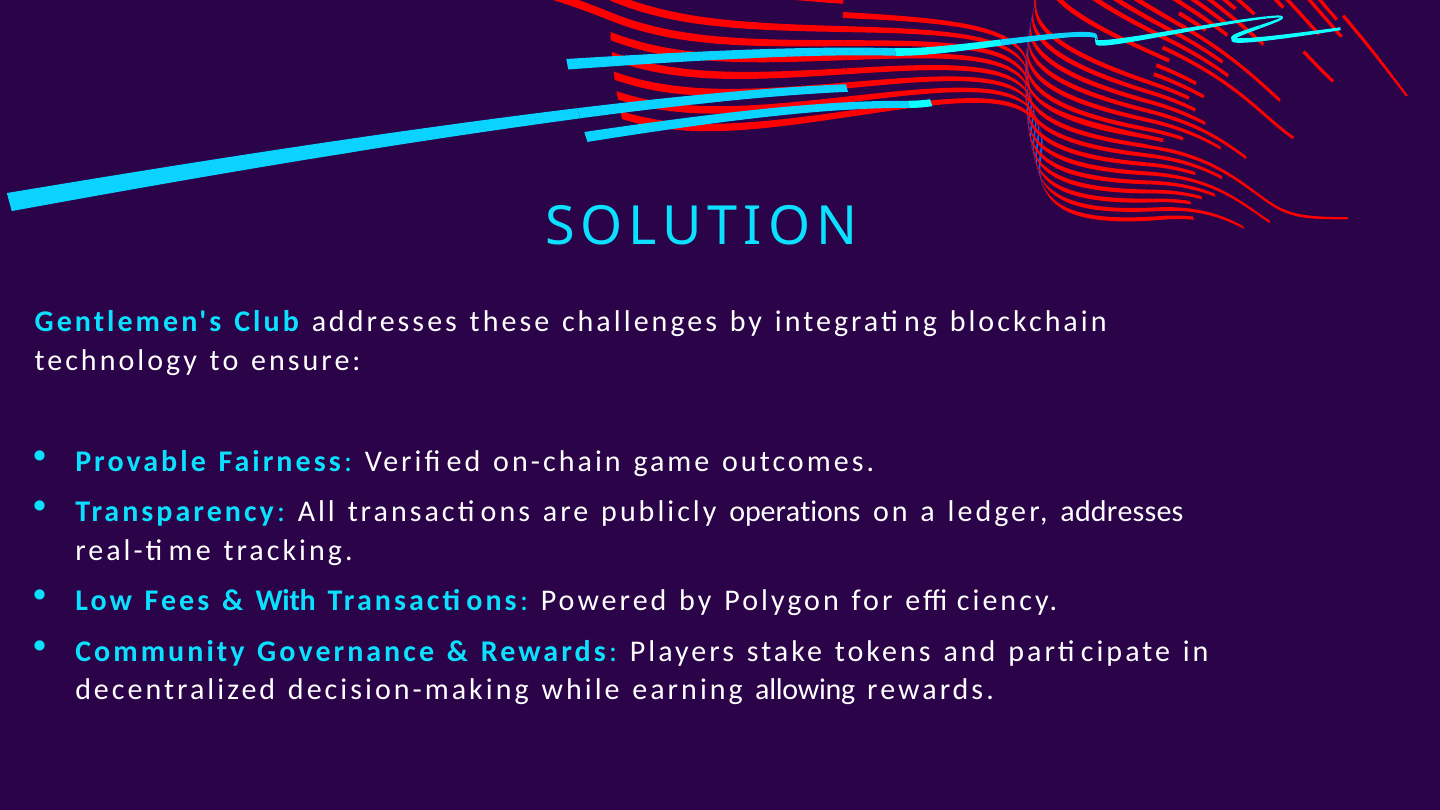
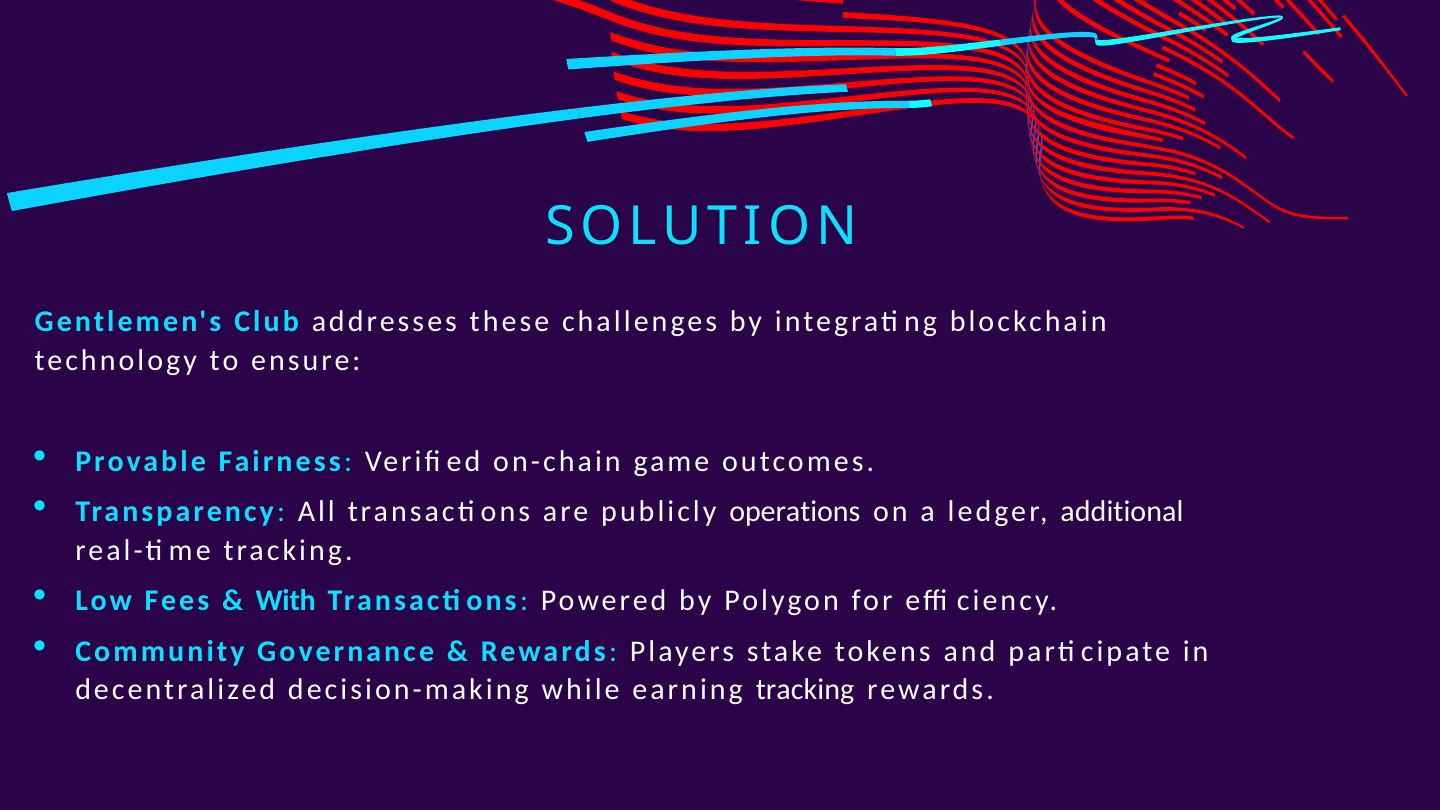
ledger addresses: addresses -> additional (1122, 512)
earning allowing: allowing -> tracking (805, 690)
